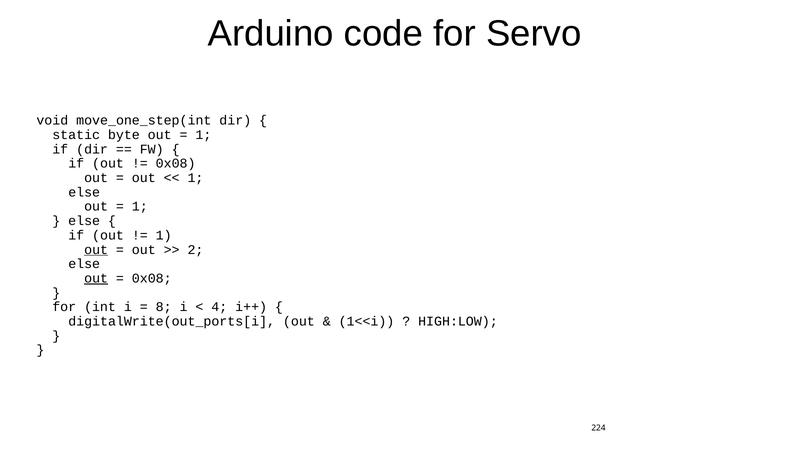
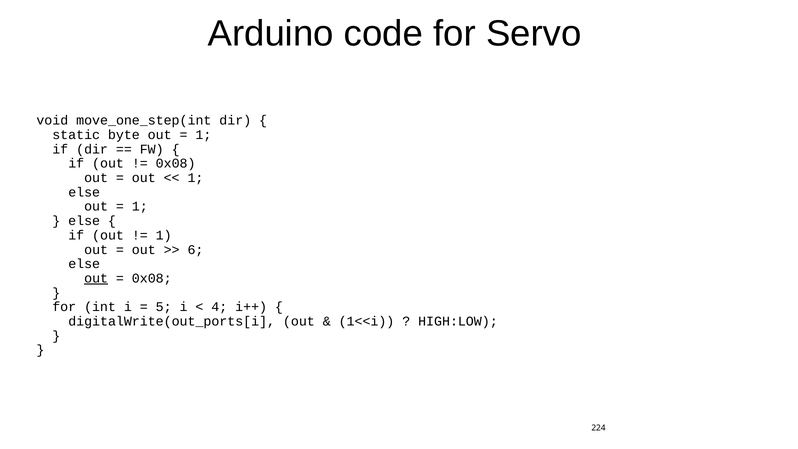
out underline: present -> none (96, 250)
2: 2 -> 6 (195, 250)
8: 8 -> 5 (164, 307)
